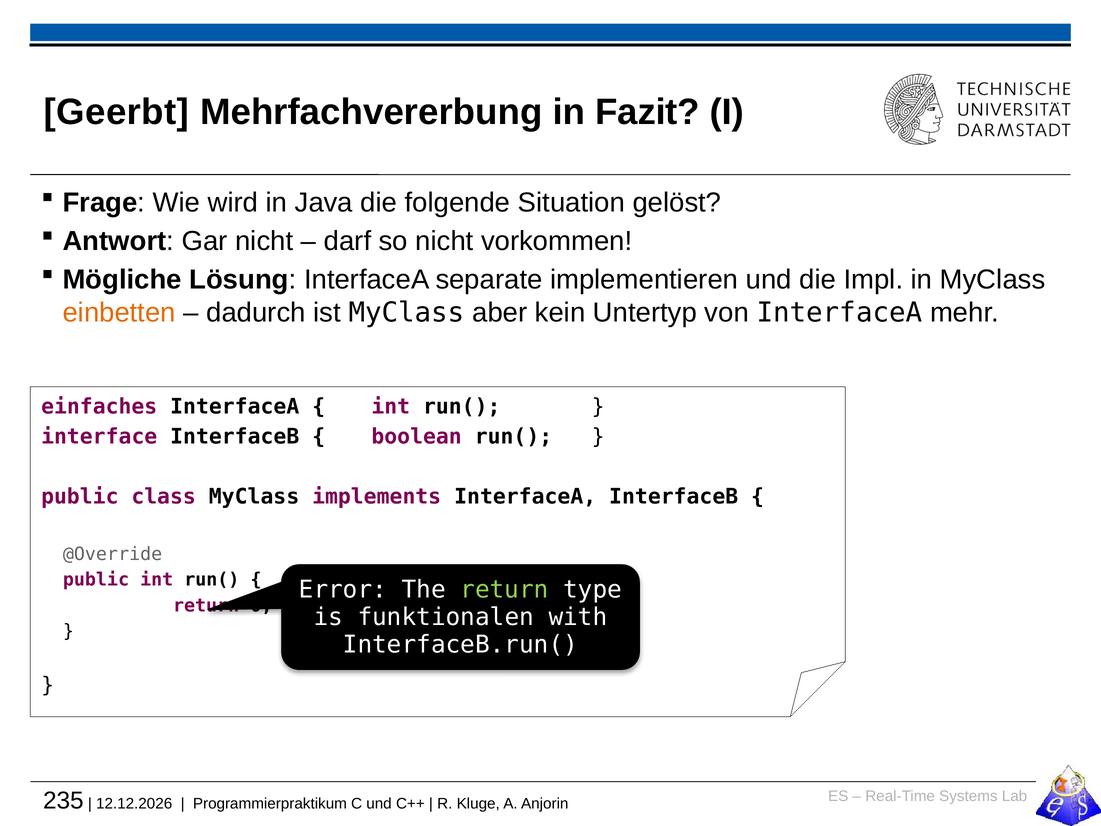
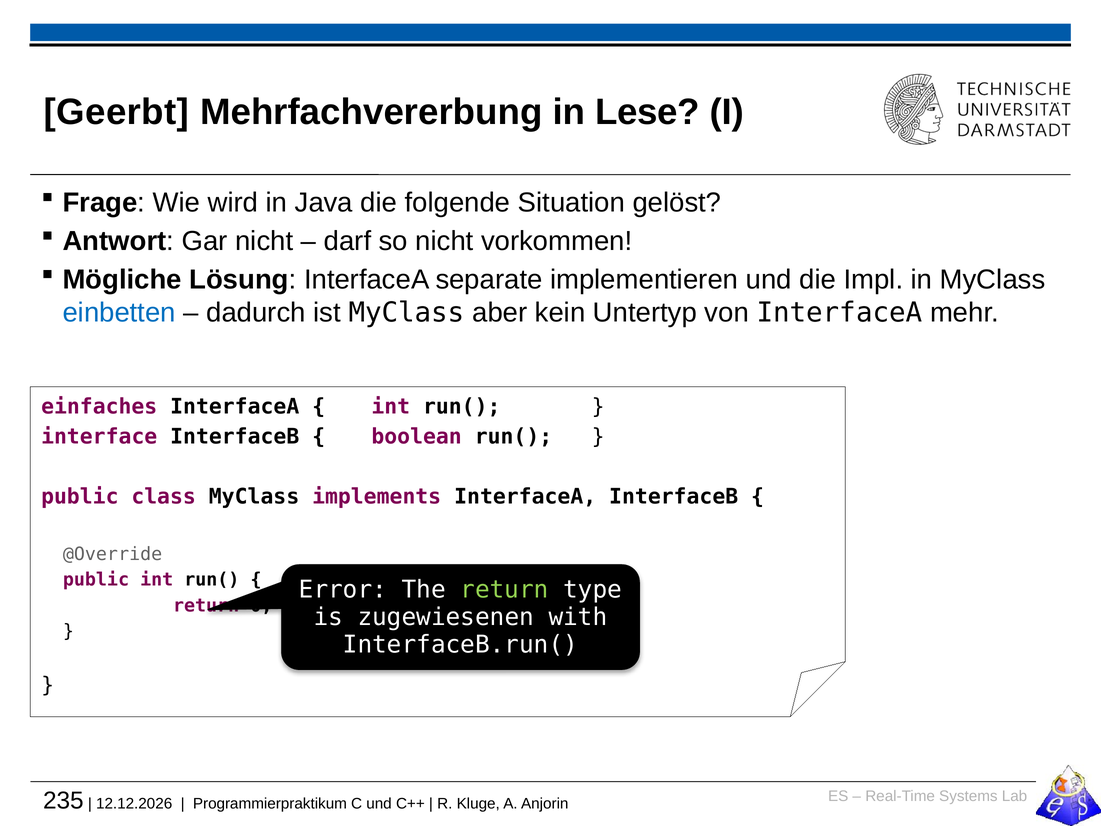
Fazit: Fazit -> Lese (648, 112)
einbetten colour: orange -> blue (119, 313)
funktionalen: funktionalen -> zugewiesenen (446, 617)
